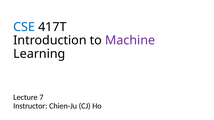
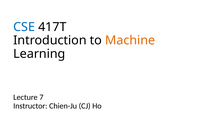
Machine colour: purple -> orange (130, 40)
